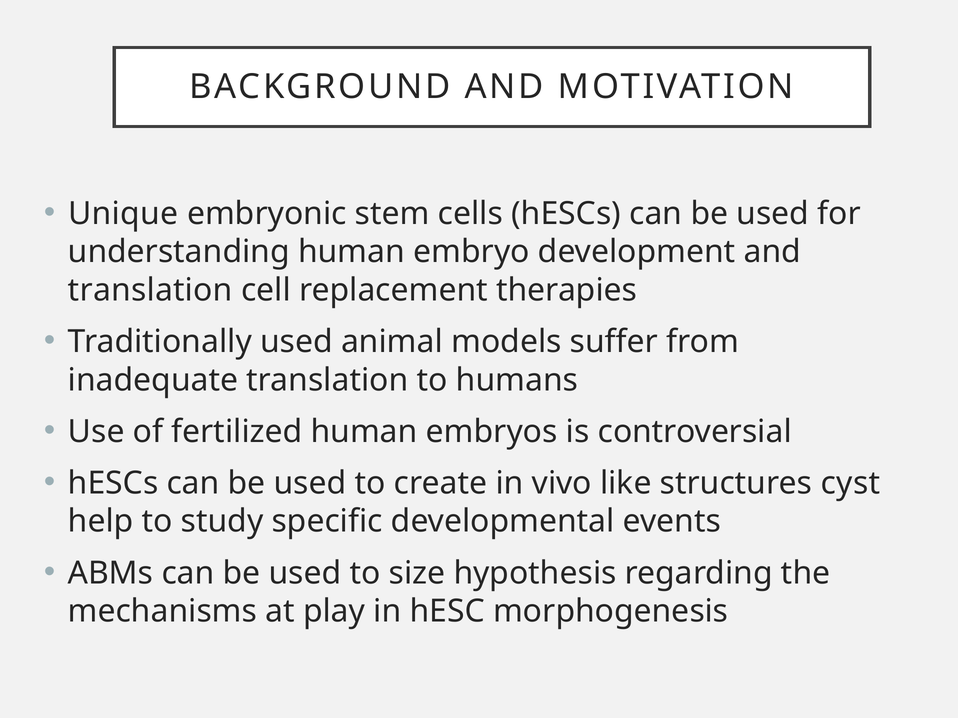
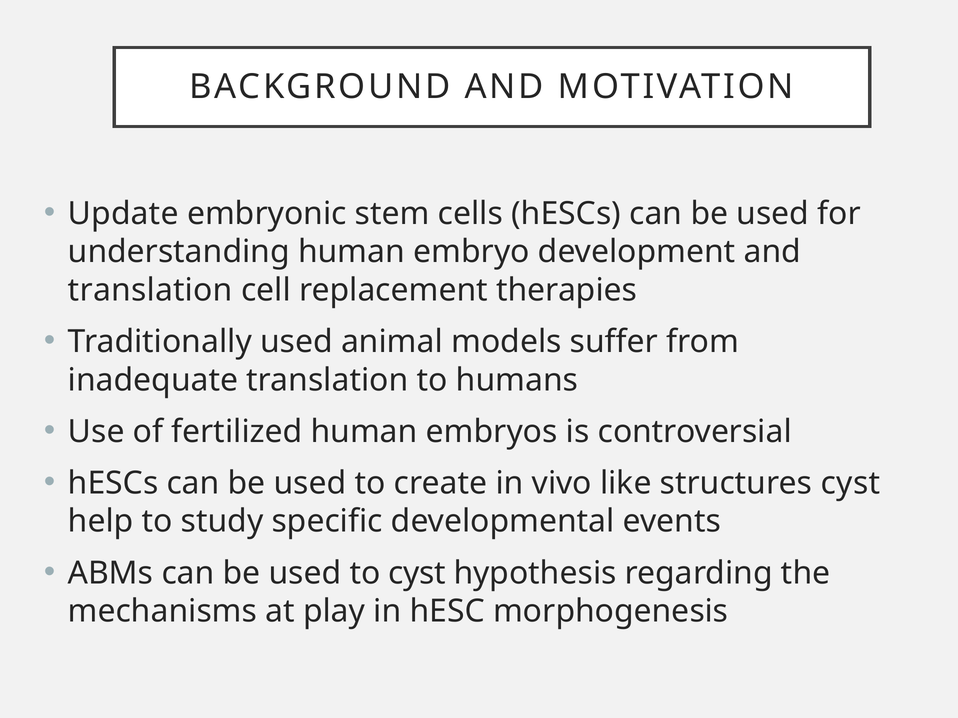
Unique: Unique -> Update (123, 214)
to size: size -> cyst (417, 573)
